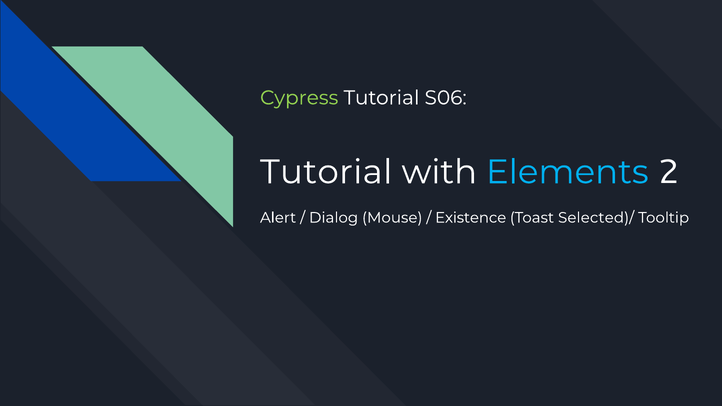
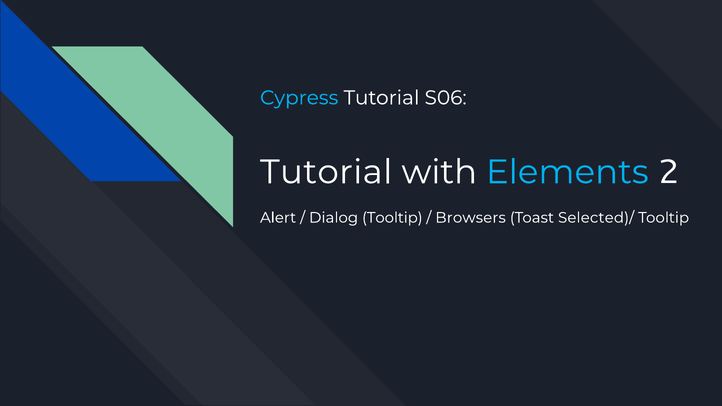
Cypress colour: light green -> light blue (299, 98)
Dialog Mouse: Mouse -> Tooltip (392, 218)
Existence: Existence -> Browsers (471, 218)
